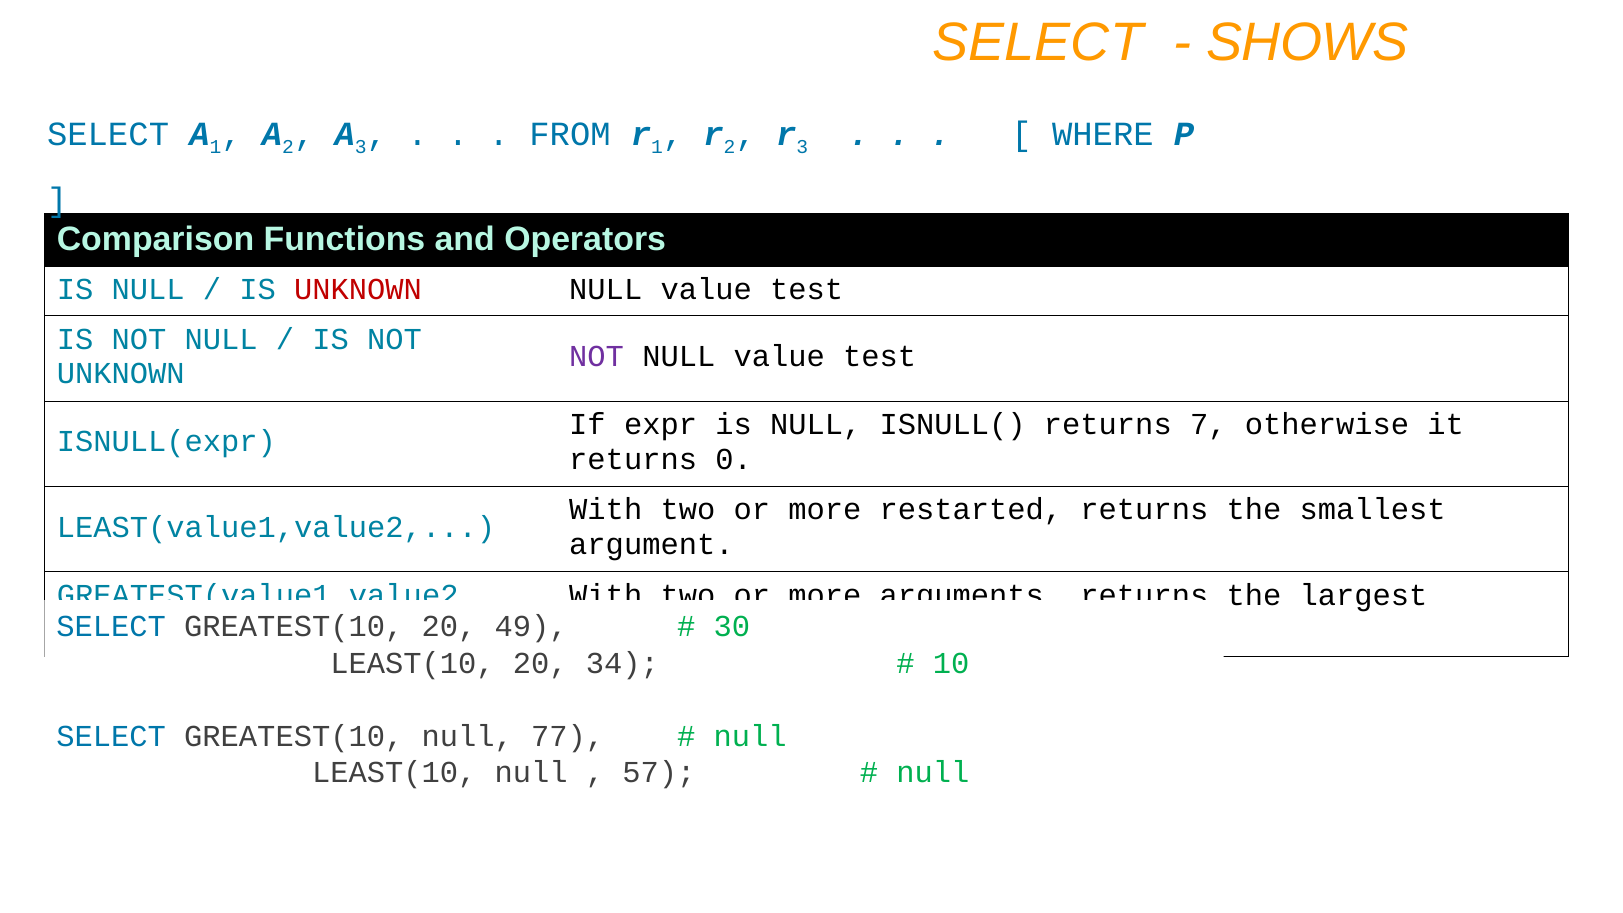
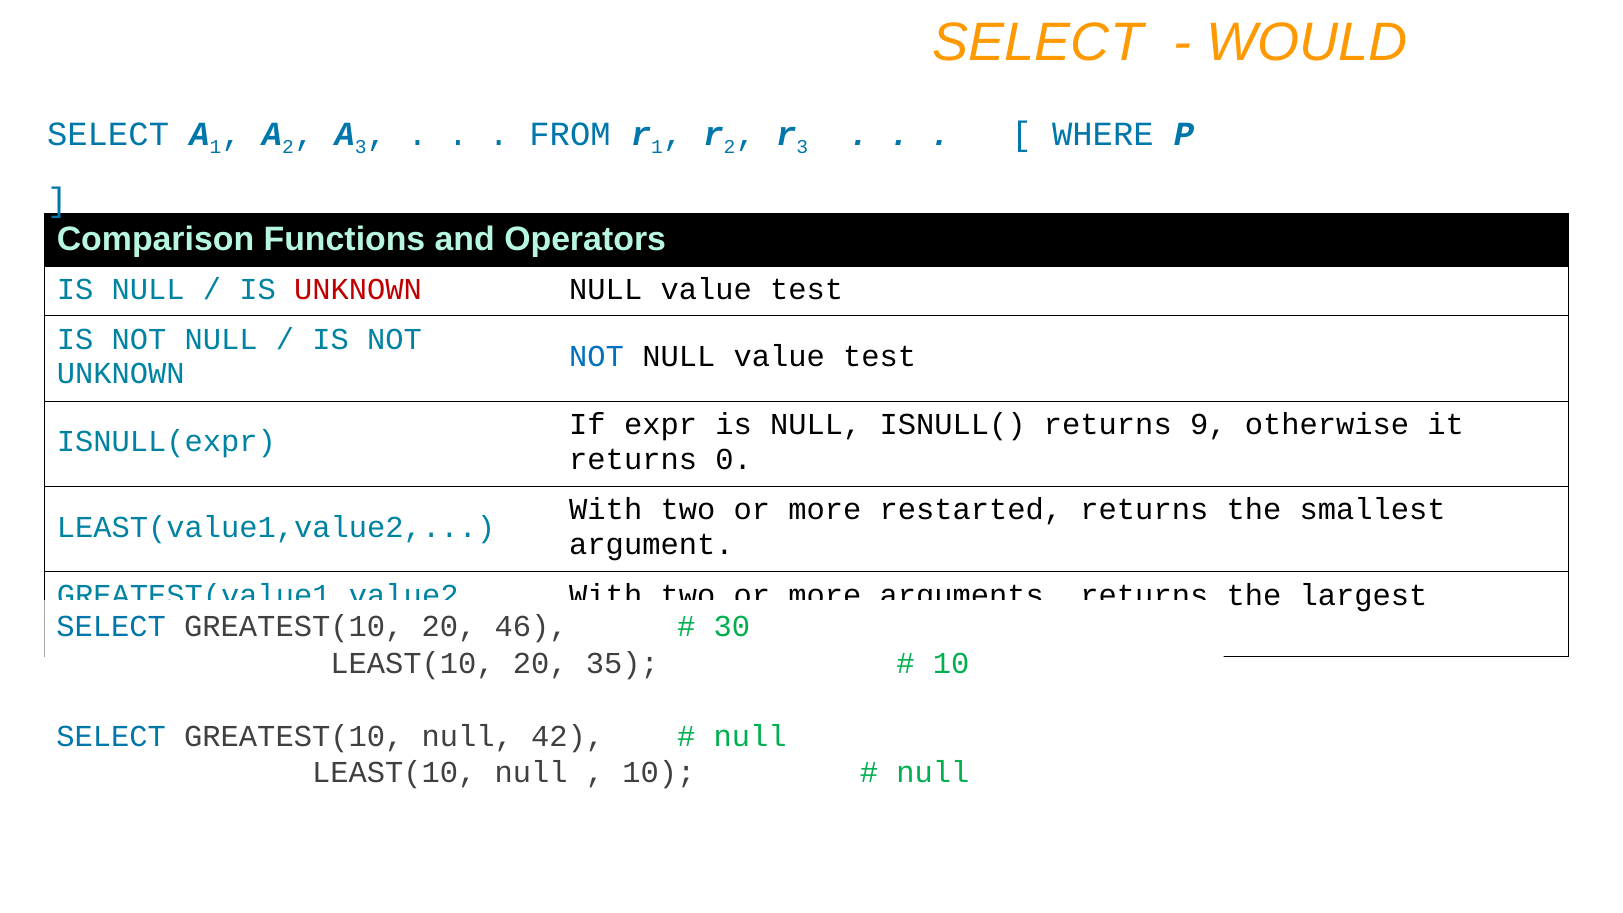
SHOWS: SHOWS -> WOULD (1307, 42)
NOT colour: purple -> blue (597, 357)
7: 7 -> 9 (1208, 425)
49: 49 -> 46 (531, 627)
34: 34 -> 35 (622, 663)
77: 77 -> 42 (568, 736)
57: 57 -> 10 (659, 773)
